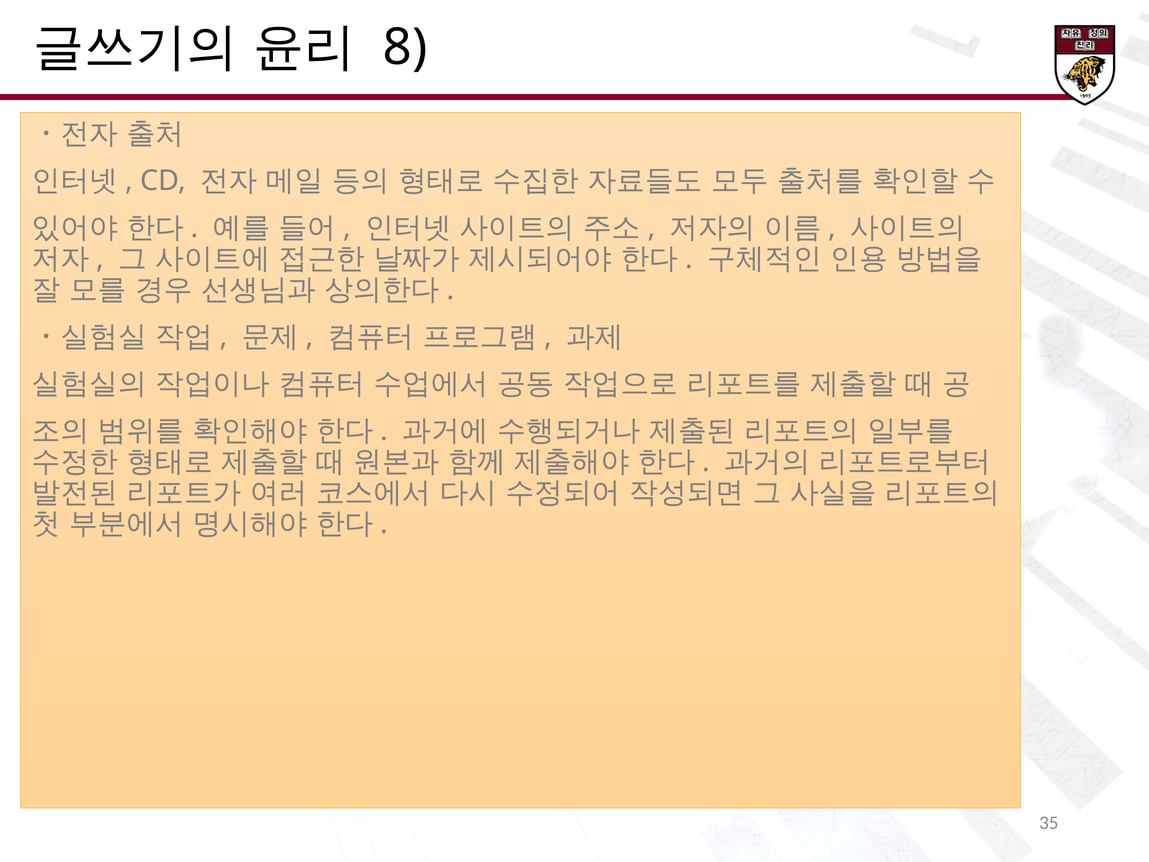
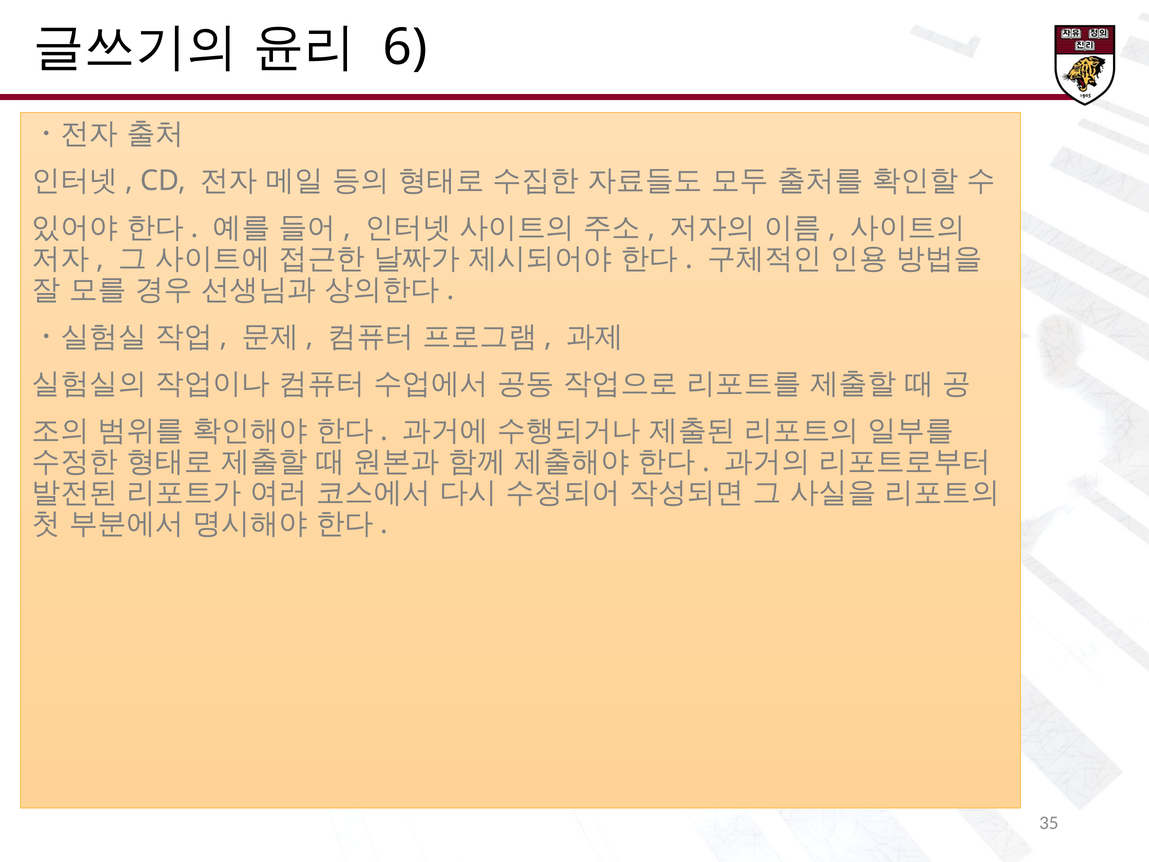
8: 8 -> 6 (405, 47)
